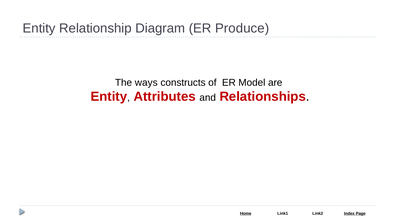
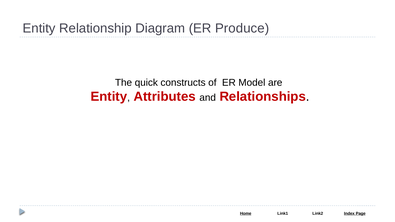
ways: ways -> quick (146, 83)
